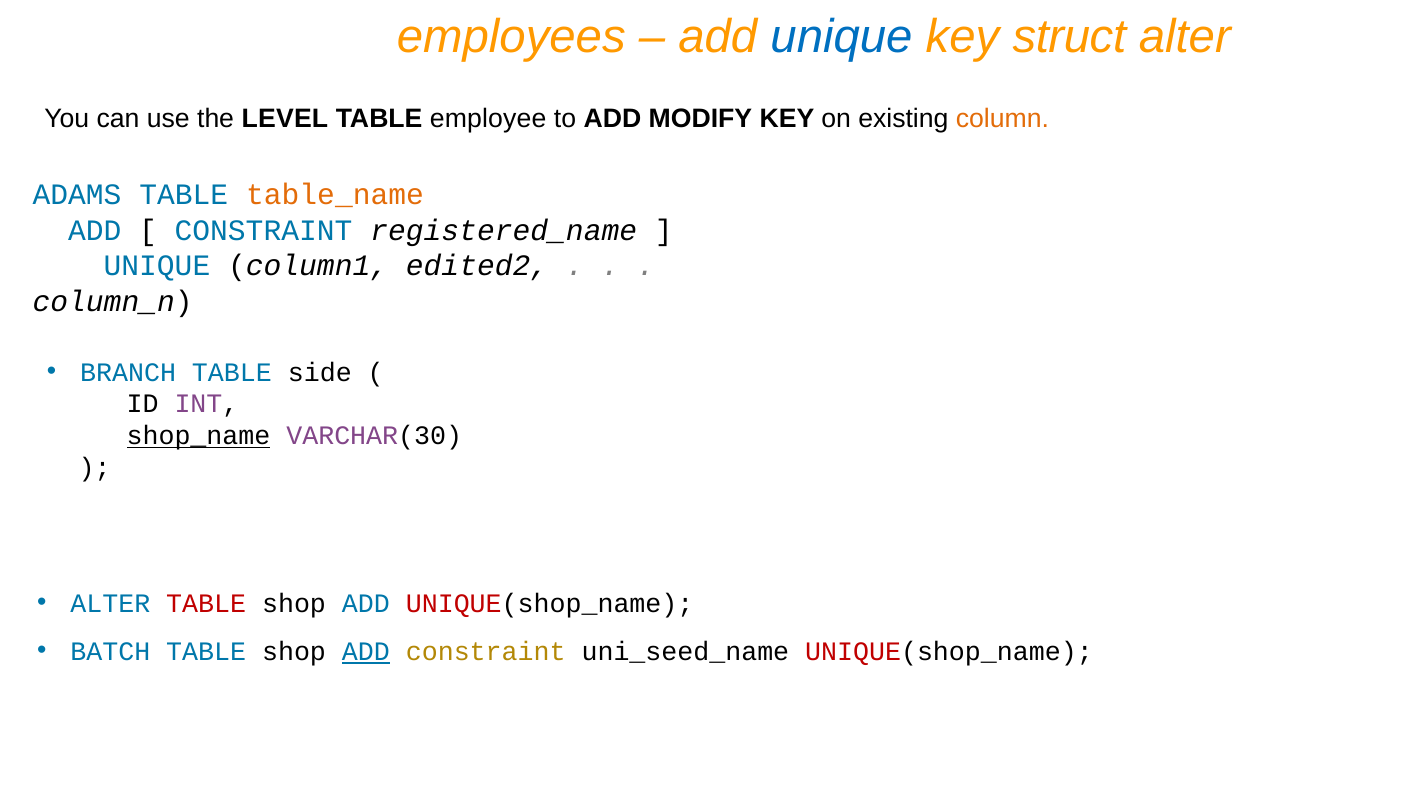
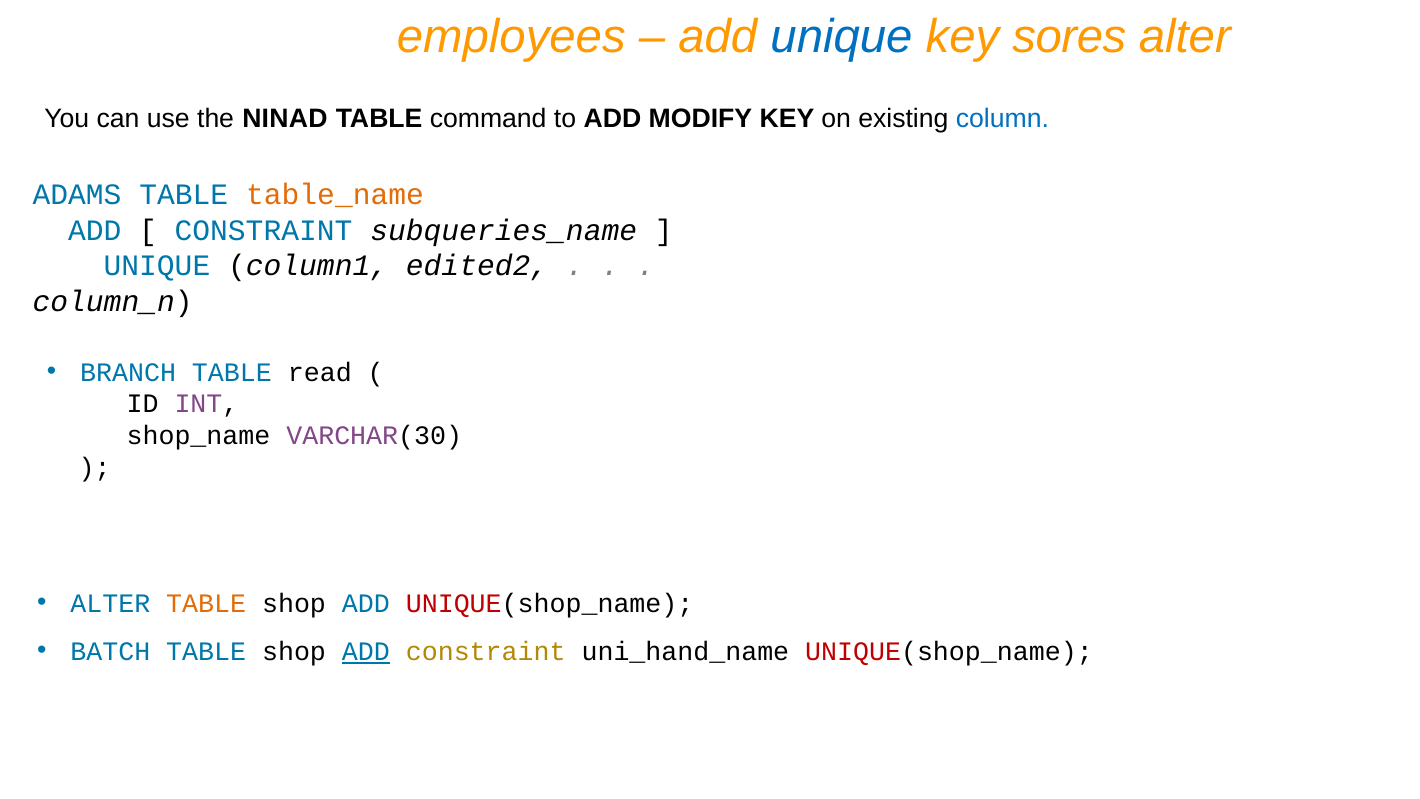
struct: struct -> sores (1069, 37)
LEVEL: LEVEL -> NINAD (285, 118)
employee: employee -> command (488, 118)
column colour: orange -> blue (1002, 118)
registered_name: registered_name -> subqueries_name (504, 230)
side: side -> read (320, 372)
shop_name underline: present -> none (198, 436)
TABLE colour: red -> orange (206, 603)
uni_seed_name: uni_seed_name -> uni_hand_name (685, 651)
